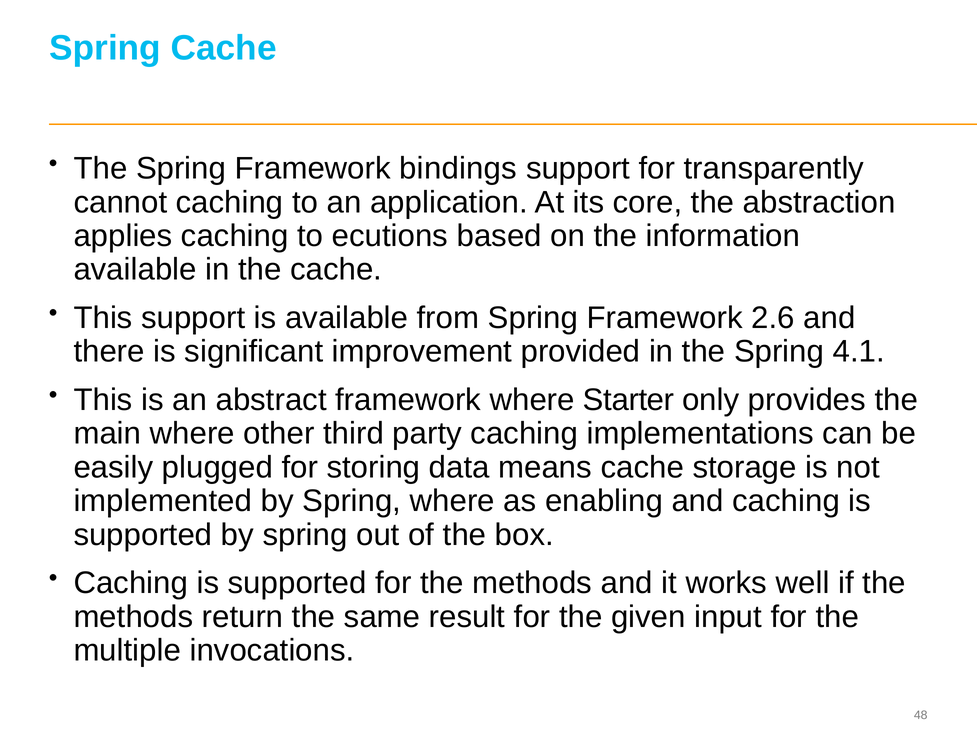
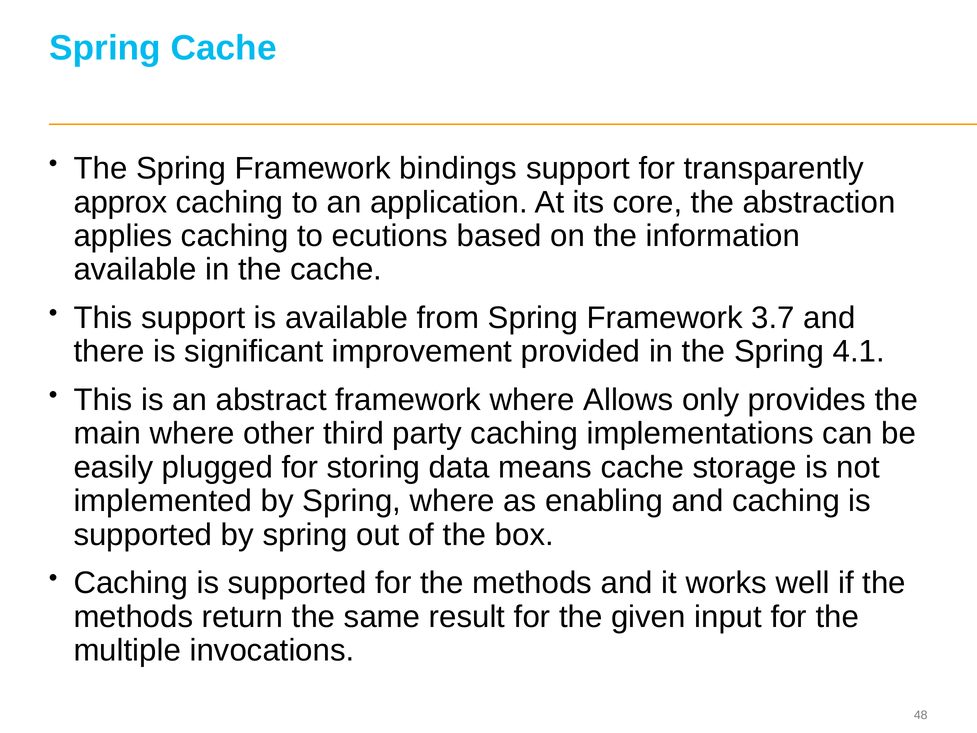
cannot: cannot -> approx (121, 202)
2.6: 2.6 -> 3.7 (773, 318)
Starter: Starter -> Allows (628, 400)
